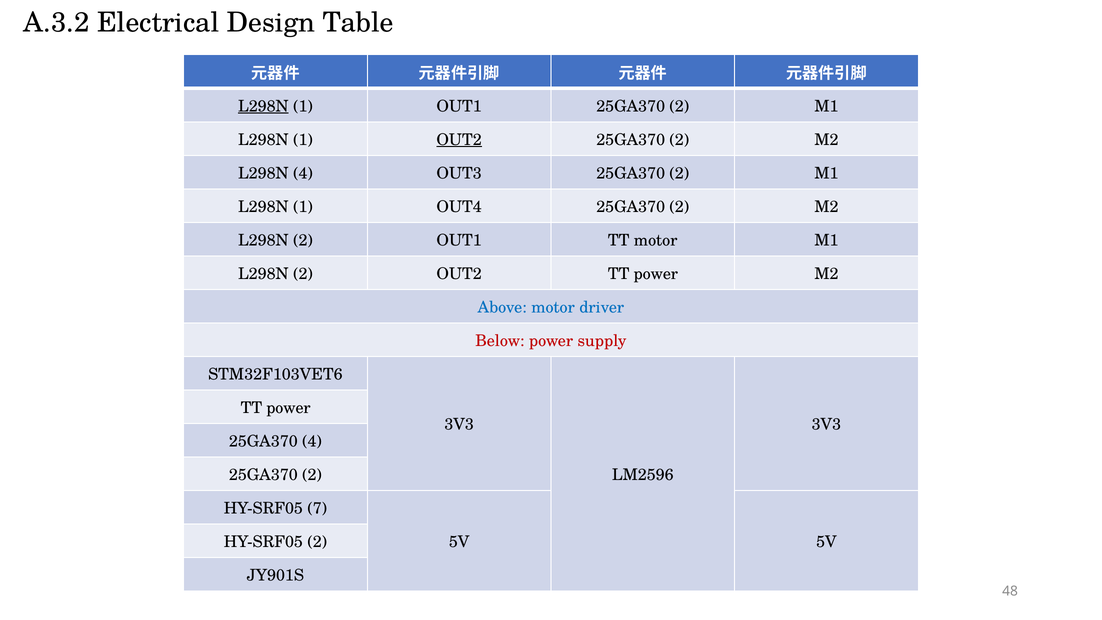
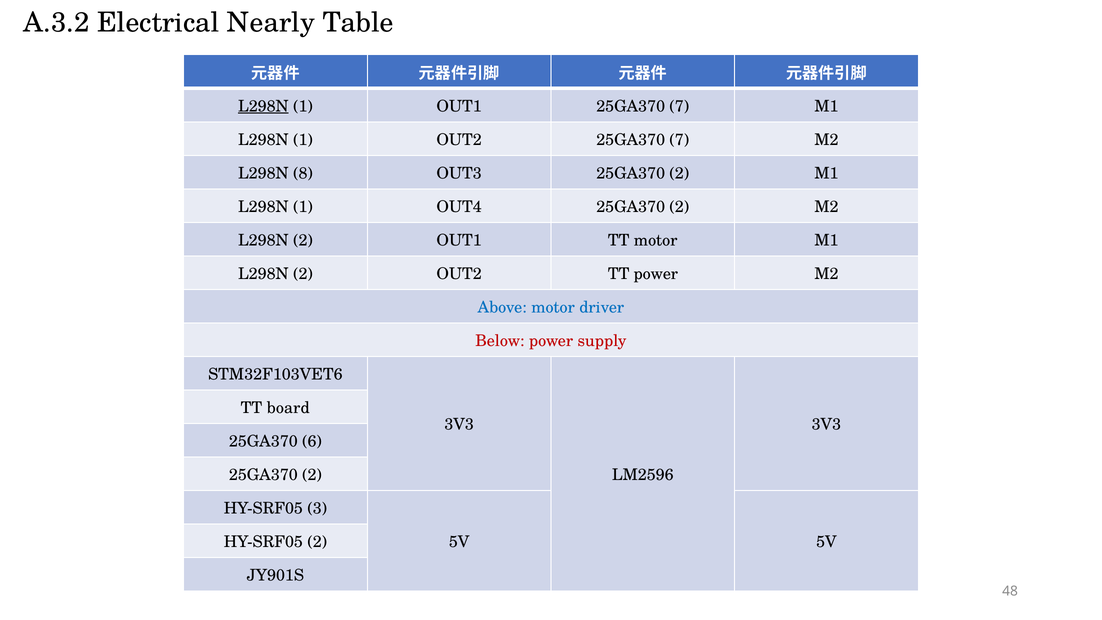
Design: Design -> Nearly (271, 23)
OUT1 25GA370 2: 2 -> 7 (679, 106)
OUT2 underline: present -> none (459, 140)
2: 2 -> 7 (679, 140)
L298N 4: 4 -> 8 (303, 173)
power: power -> board (288, 408)
25GA370 4: 4 -> 6 (312, 441)
7: 7 -> 3 (317, 508)
